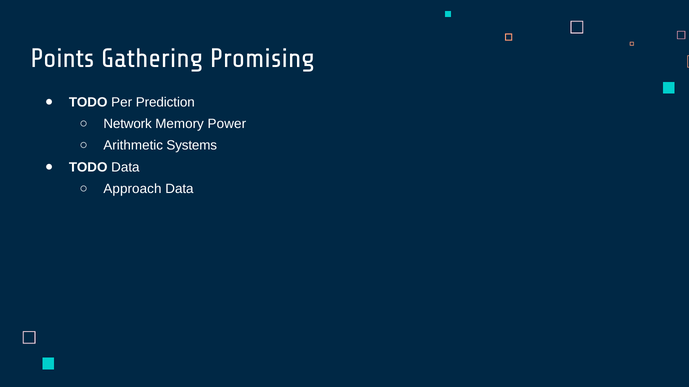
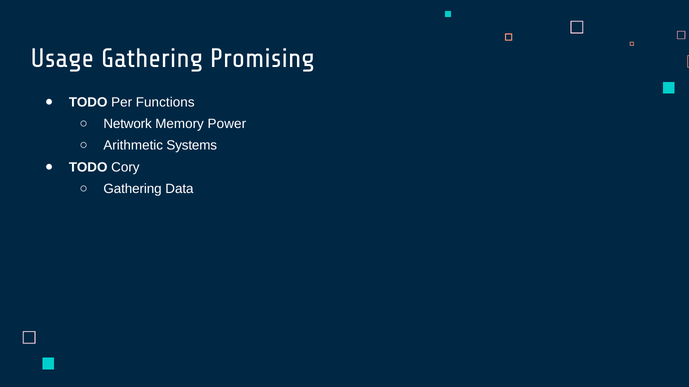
Points: Points -> Usage (62, 58)
Prediction: Prediction -> Functions (165, 102)
TODO Data: Data -> Cory (125, 167)
Approach: Approach -> Gathering (133, 189)
